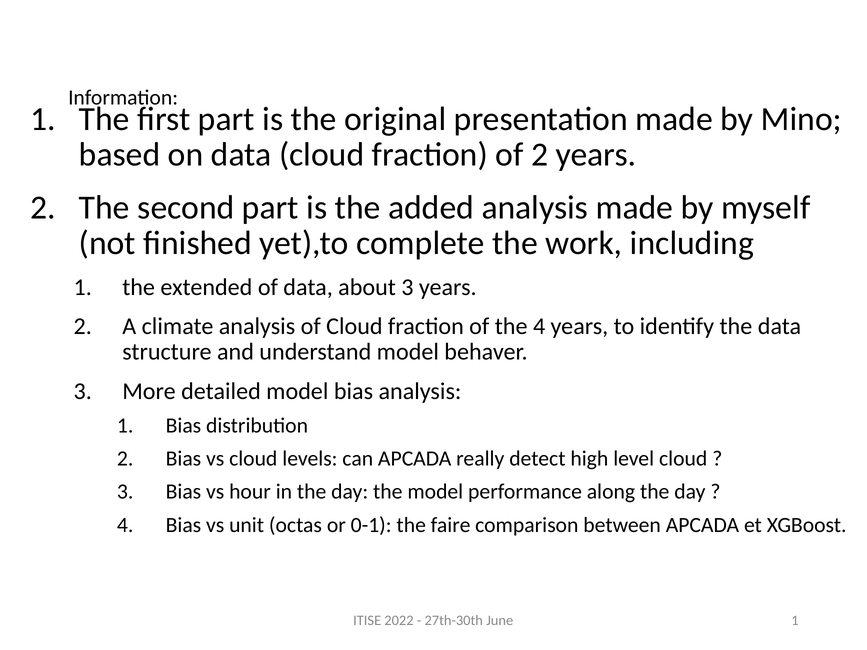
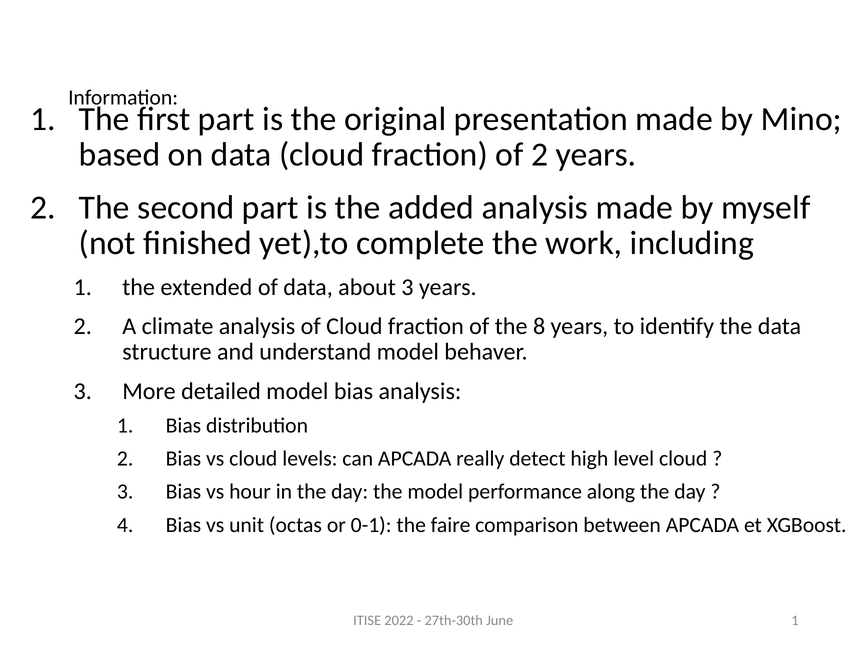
the 4: 4 -> 8 (539, 327)
